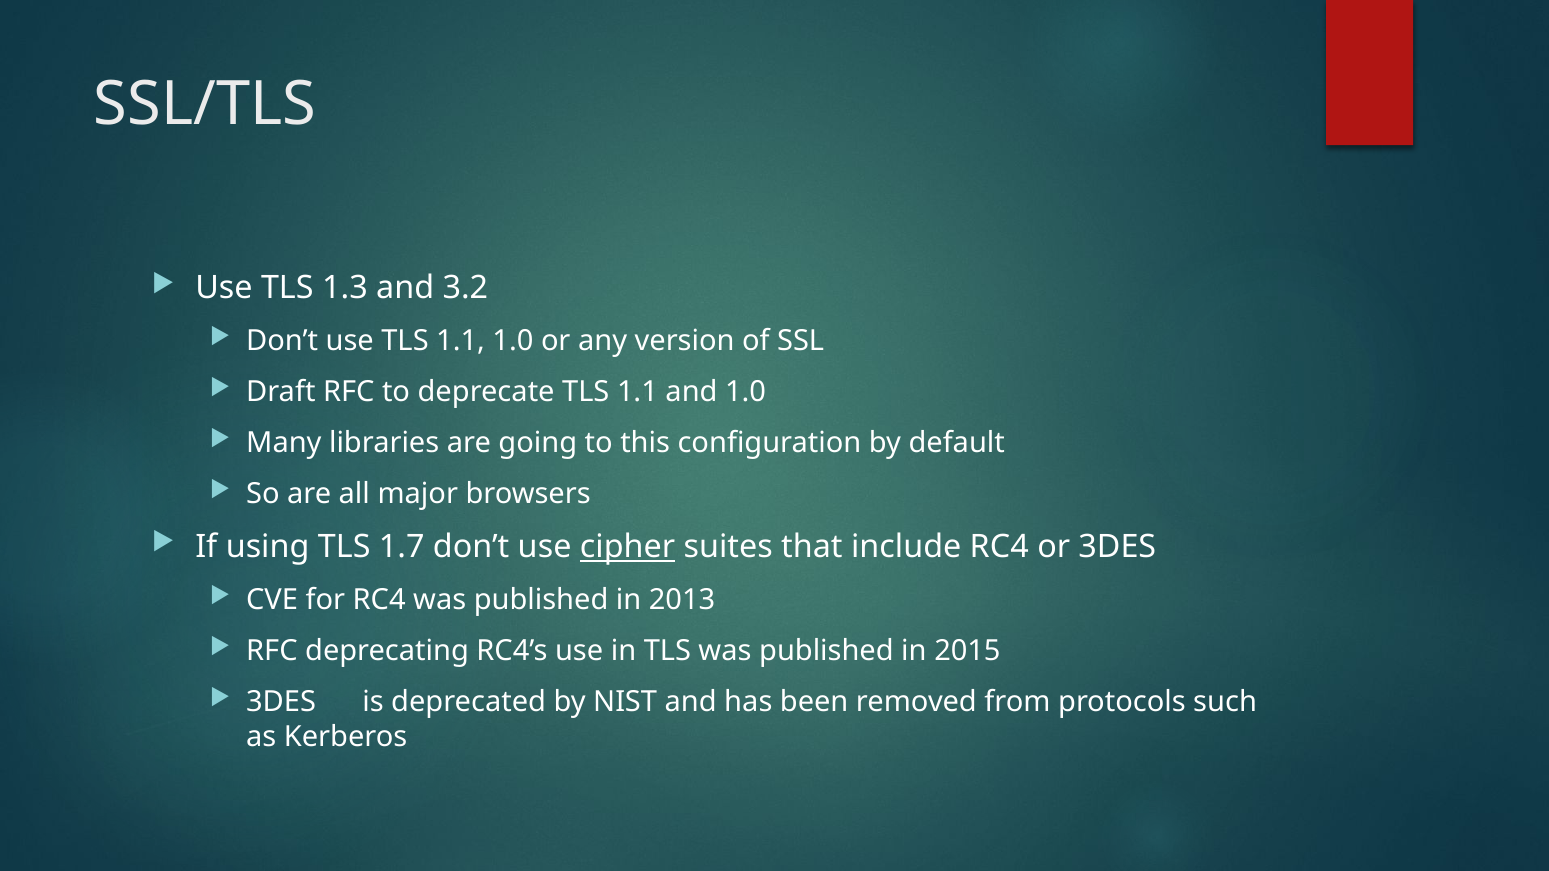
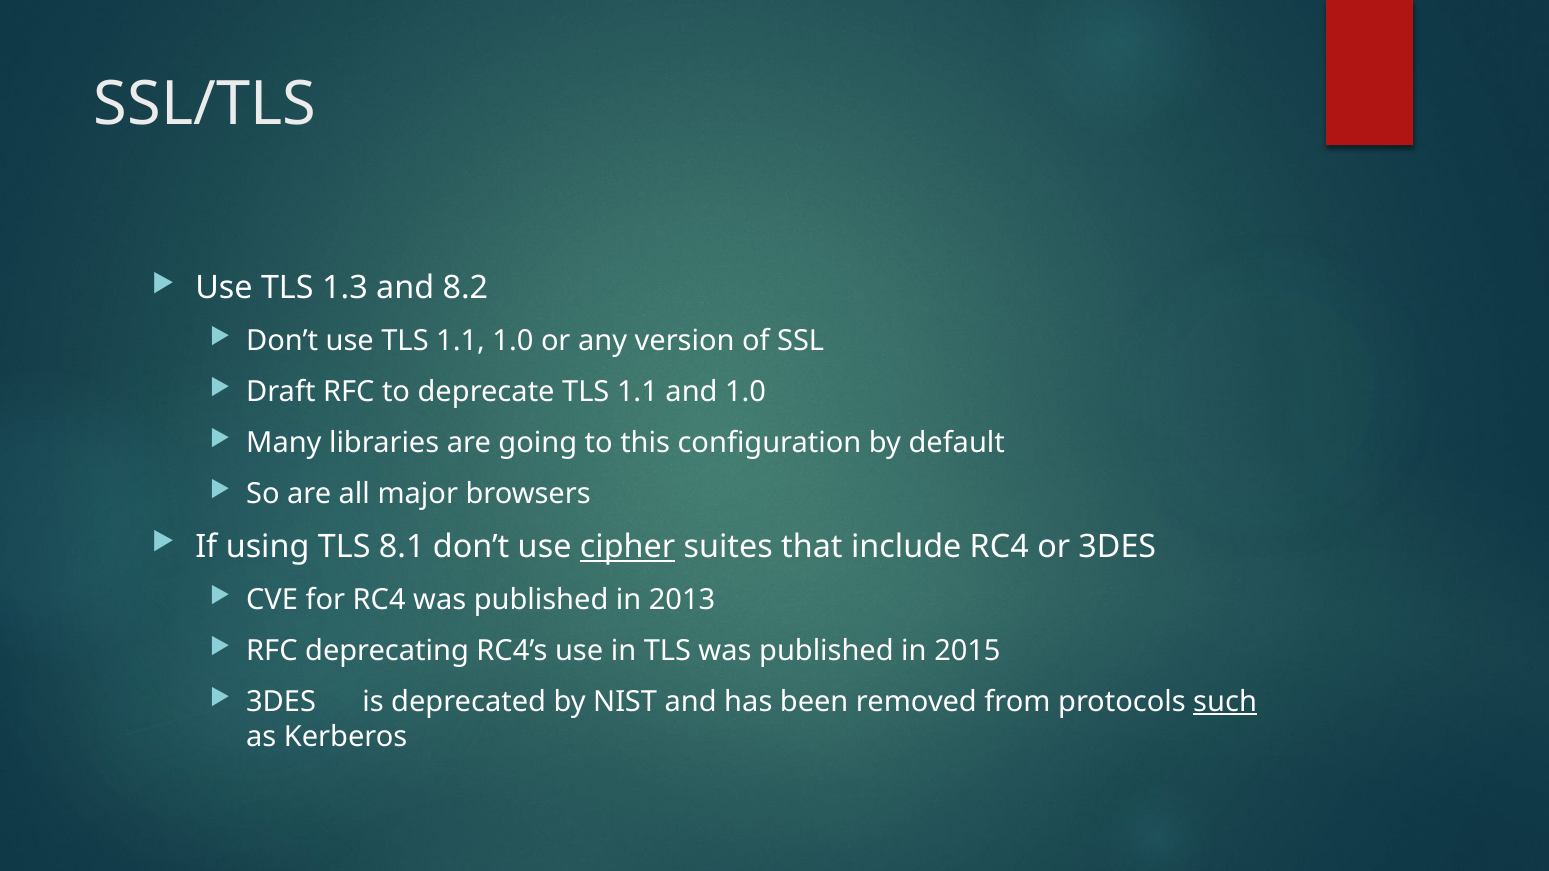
3.2: 3.2 -> 8.2 (465, 288)
1.7: 1.7 -> 8.1 (402, 547)
such underline: none -> present (1225, 702)
